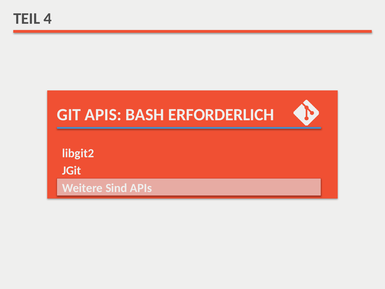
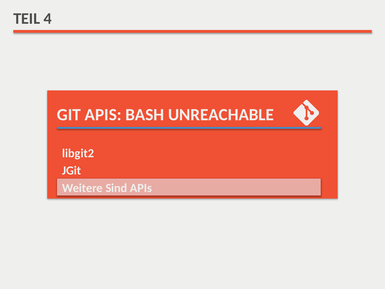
ERFORDERLICH: ERFORDERLICH -> UNREACHABLE (221, 115)
